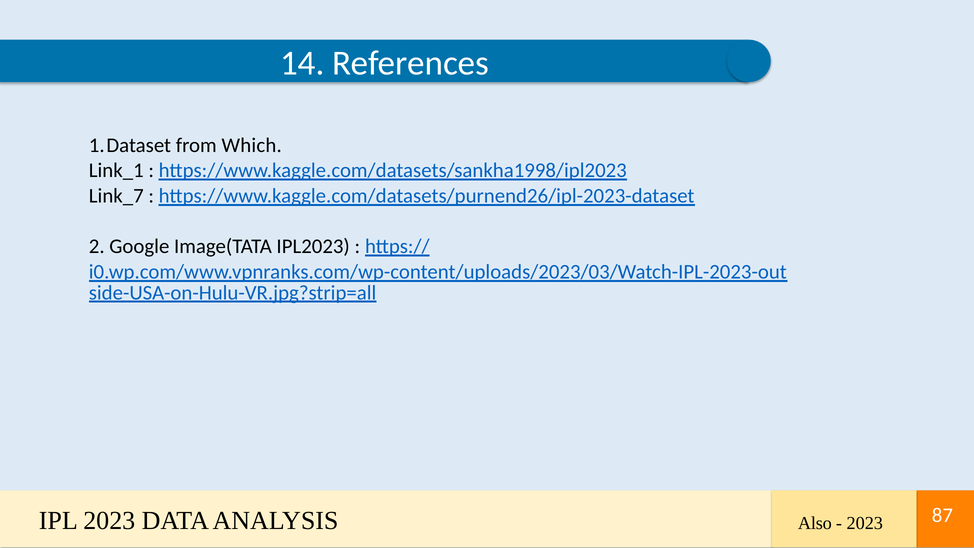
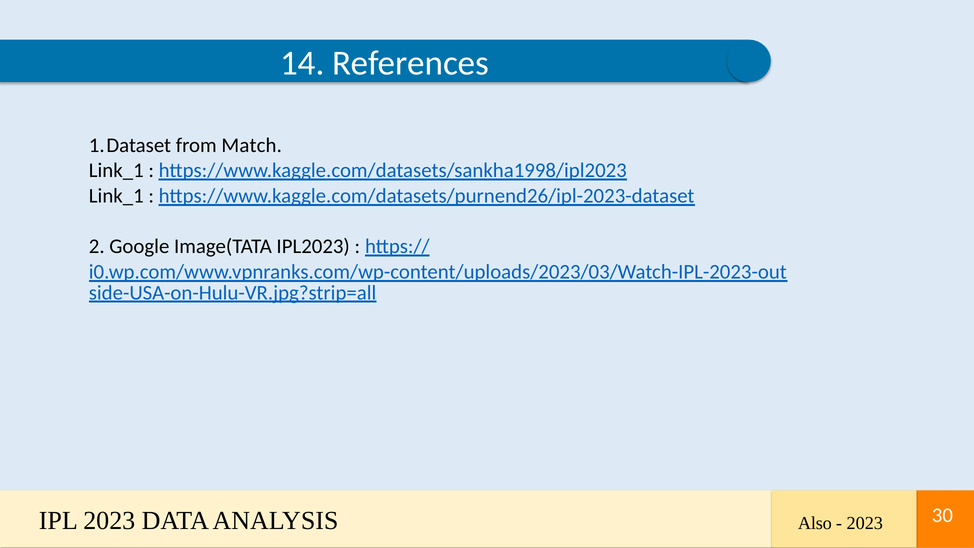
Which: Which -> Match (252, 145)
Link_7: Link_7 -> Link_1 (116, 196)
87: 87 -> 30 (942, 515)
